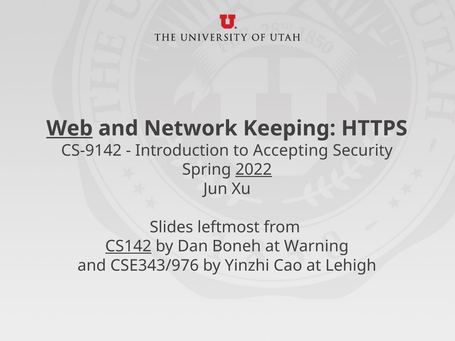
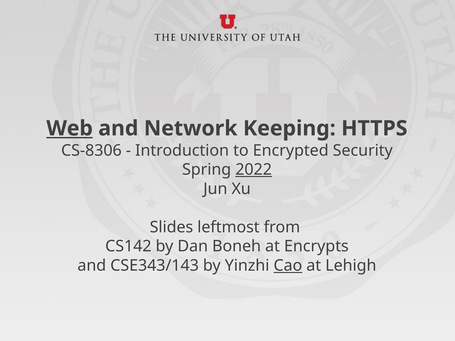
CS-9142: CS-9142 -> CS-8306 (91, 151)
Accepting: Accepting -> Encrypted (291, 151)
CS142 underline: present -> none (128, 246)
Warning: Warning -> Encrypts (316, 246)
CSE343/976: CSE343/976 -> CSE343/143 (155, 266)
Cao underline: none -> present (288, 266)
